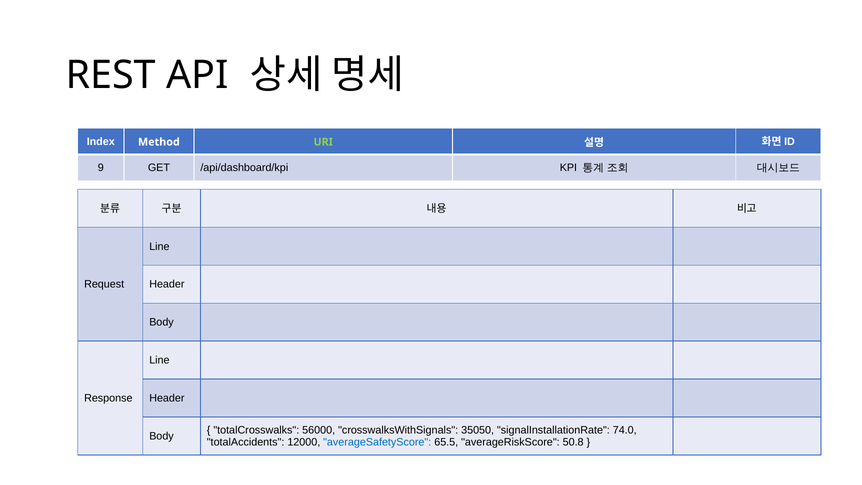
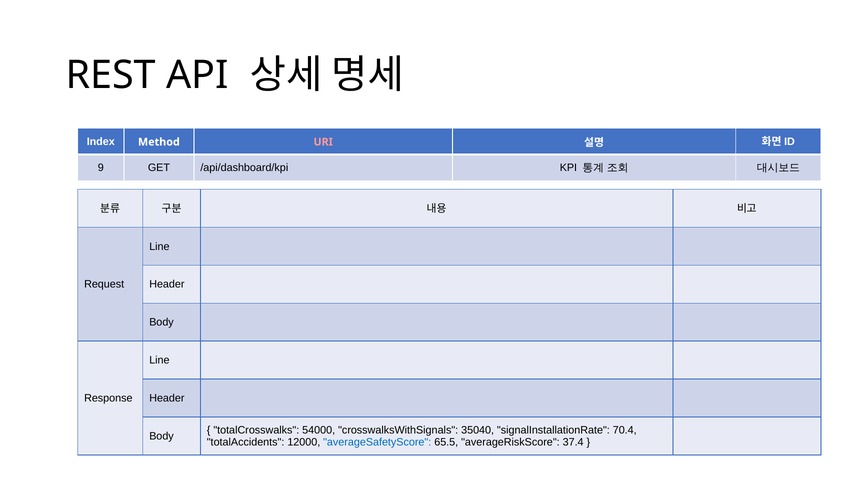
URI colour: light green -> pink (323, 142)
56000: 56000 -> 54000 (319, 430)
35050: 35050 -> 35040 (478, 430)
74.0: 74.0 -> 70.4 (625, 430)
50.8: 50.8 -> 37.4 (573, 442)
